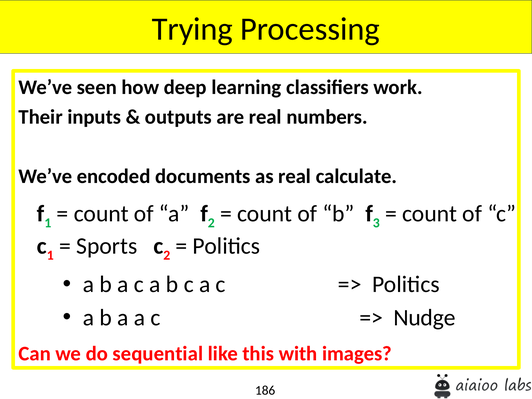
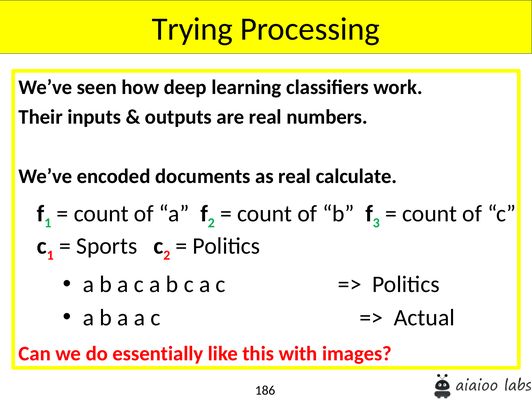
Nudge: Nudge -> Actual (424, 318)
sequential: sequential -> essentially (158, 354)
